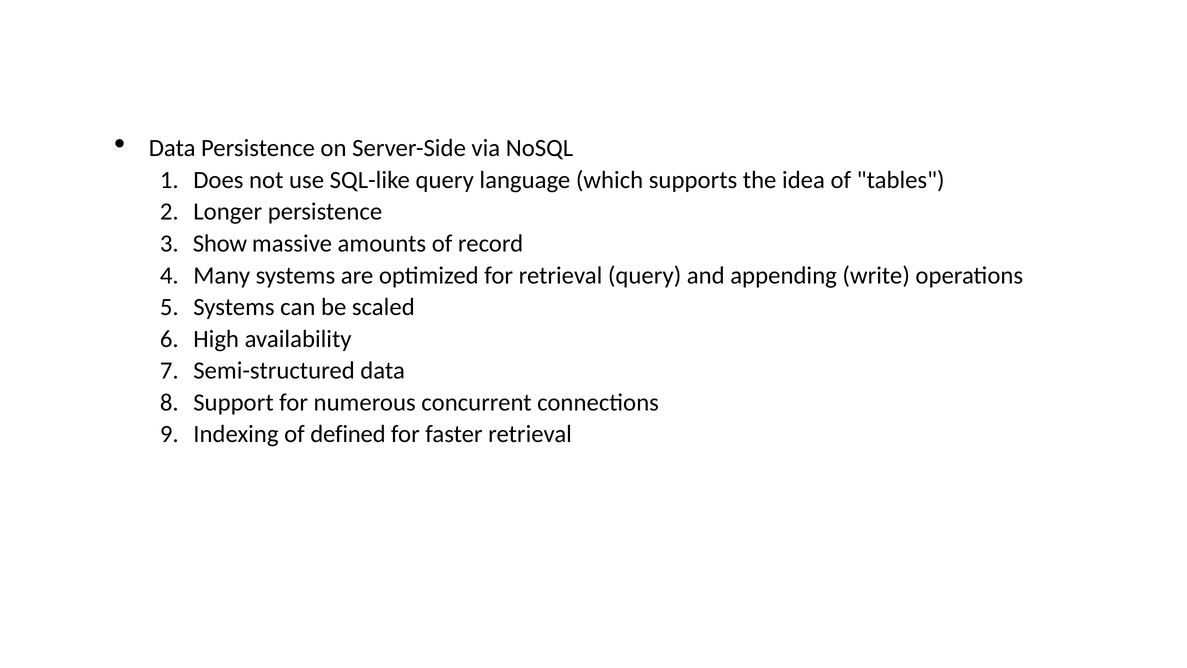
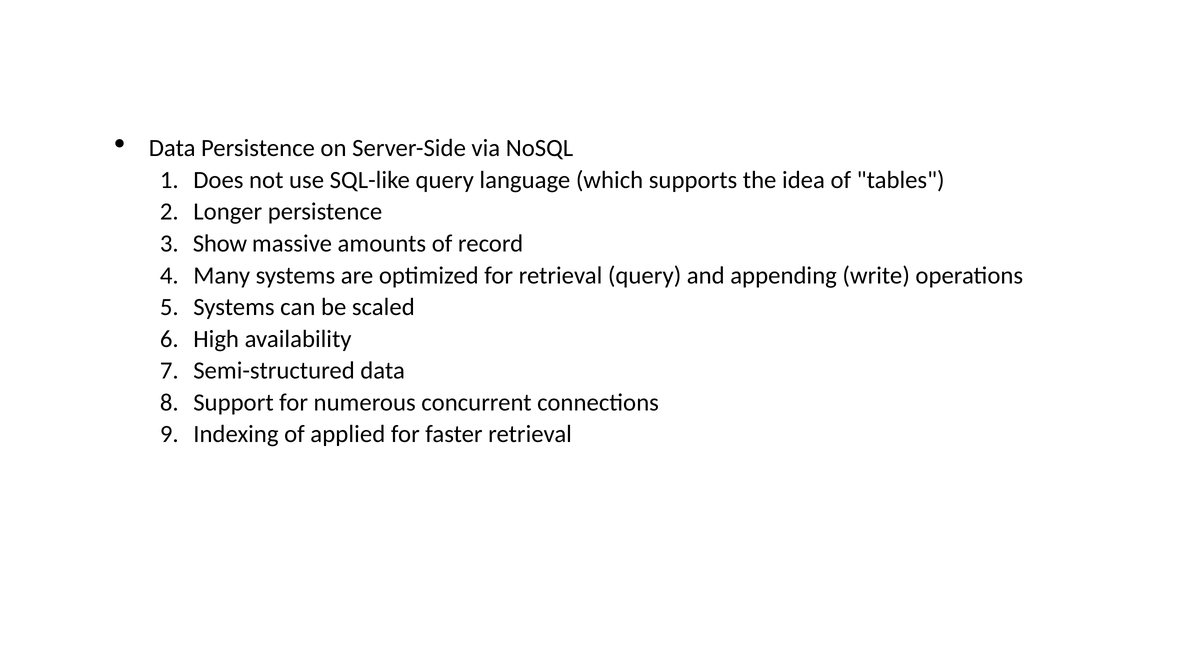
defined: defined -> applied (348, 434)
